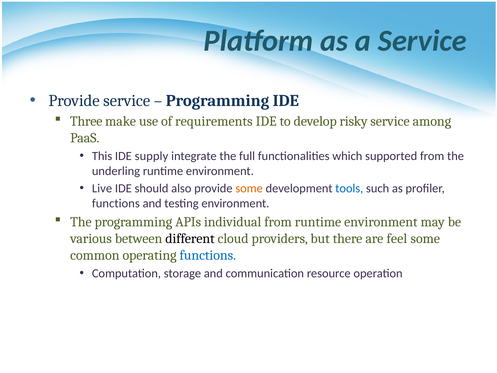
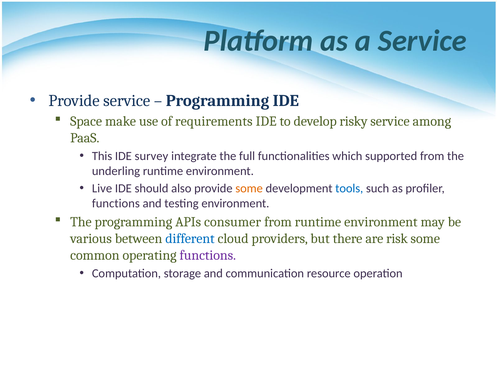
Three: Three -> Space (86, 121)
supply: supply -> survey (151, 156)
individual: individual -> consumer (233, 222)
different colour: black -> blue (190, 238)
feel: feel -> risk (397, 238)
functions colour: blue -> purple (208, 255)
